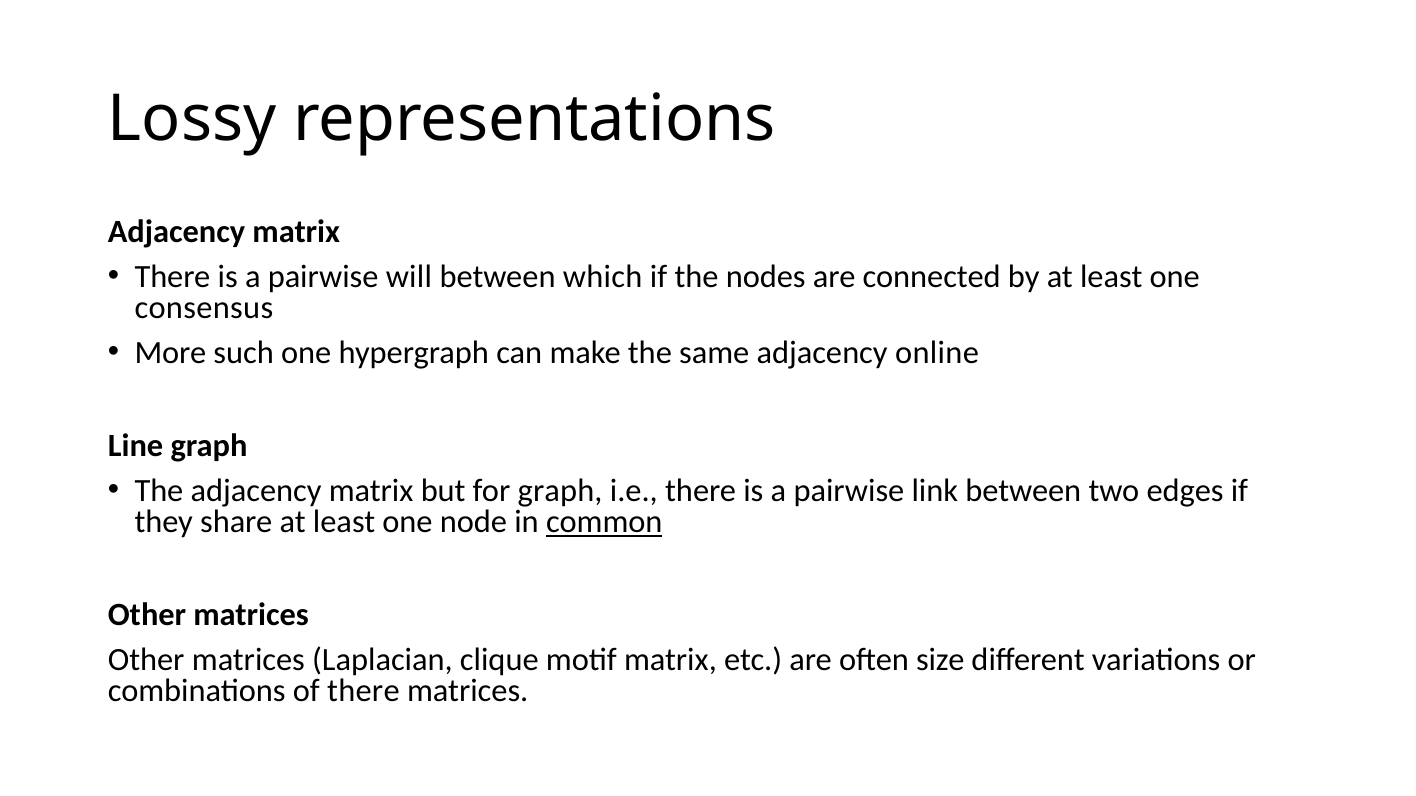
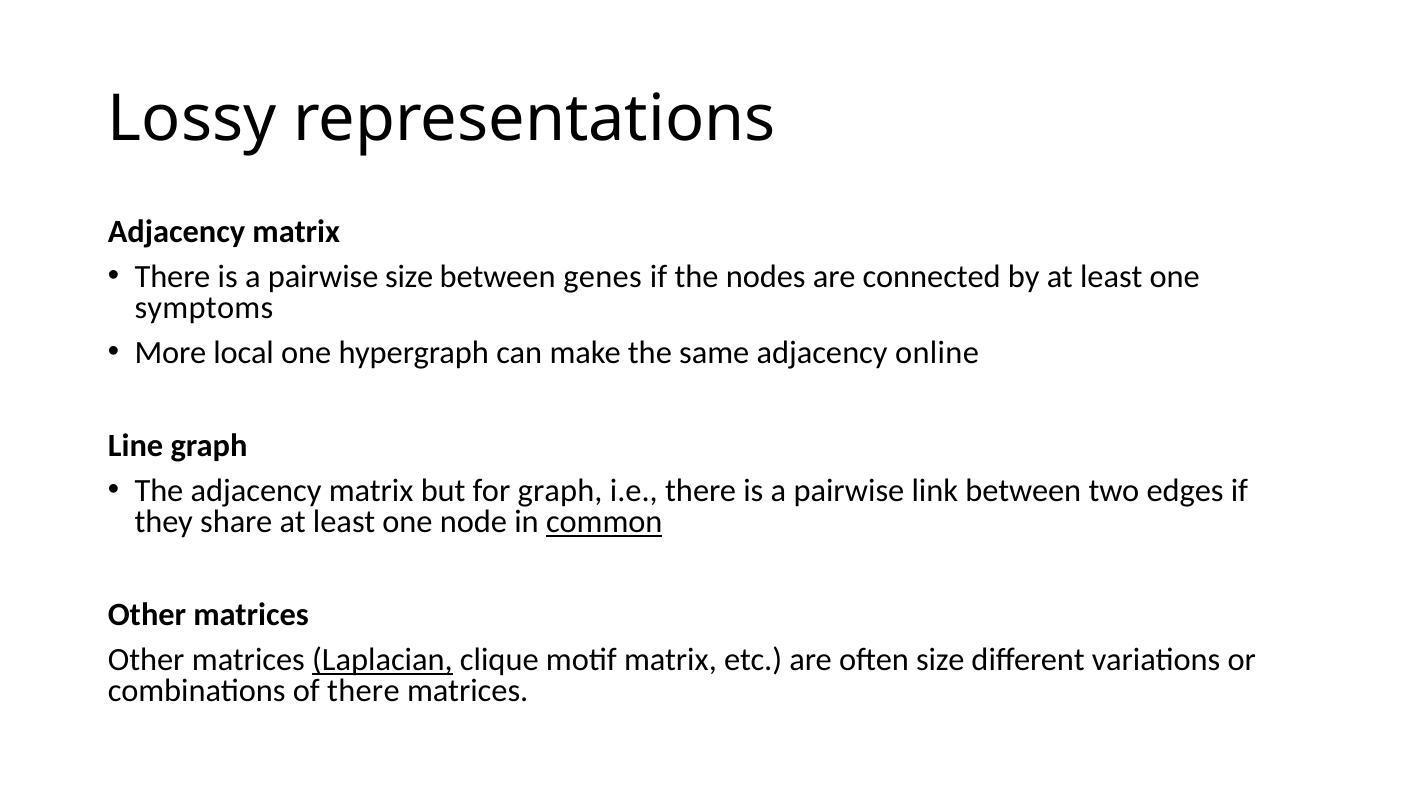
pairwise will: will -> size (409, 277)
which: which -> genes (603, 277)
consensus: consensus -> symptoms (204, 308)
such: such -> local (244, 353)
Laplacian underline: none -> present (382, 660)
